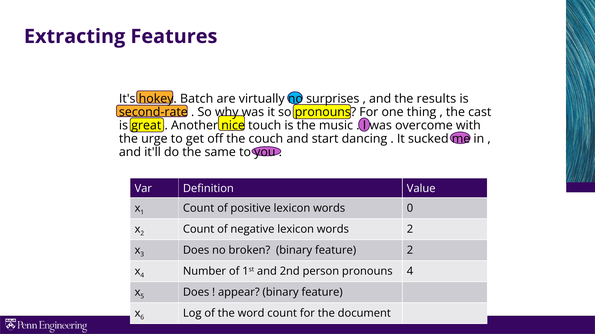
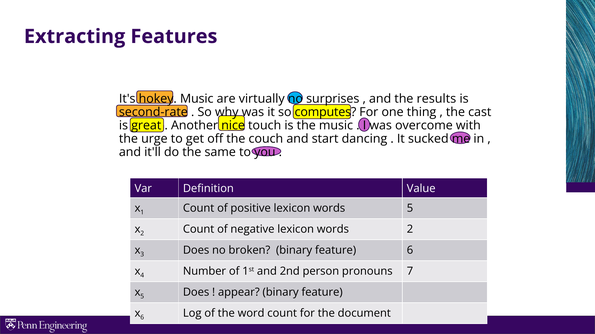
hokey Batch: Batch -> Music (197, 99)
so pronouns: pronouns -> computes (325, 112)
words 0: 0 -> 5 (410, 209)
feature 2: 2 -> 6 (410, 251)
pronouns 4: 4 -> 7 (410, 272)
